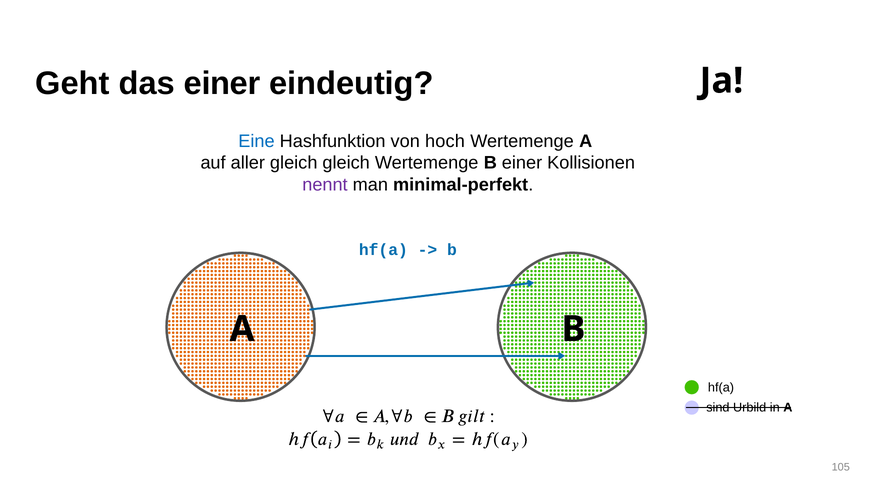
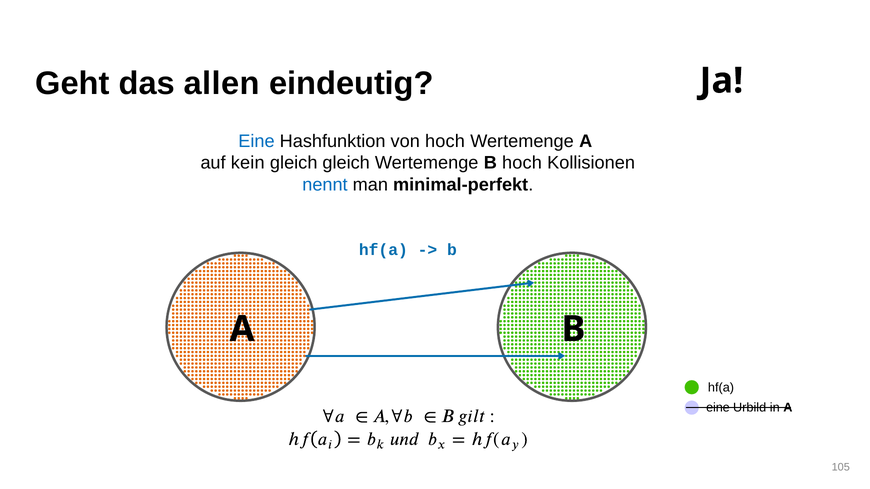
das einer: einer -> allen (222, 84)
aller: aller -> kein (248, 163)
B einer: einer -> hoch (522, 163)
nennt colour: purple -> blue (325, 185)
sind: sind -> eine (718, 408)
